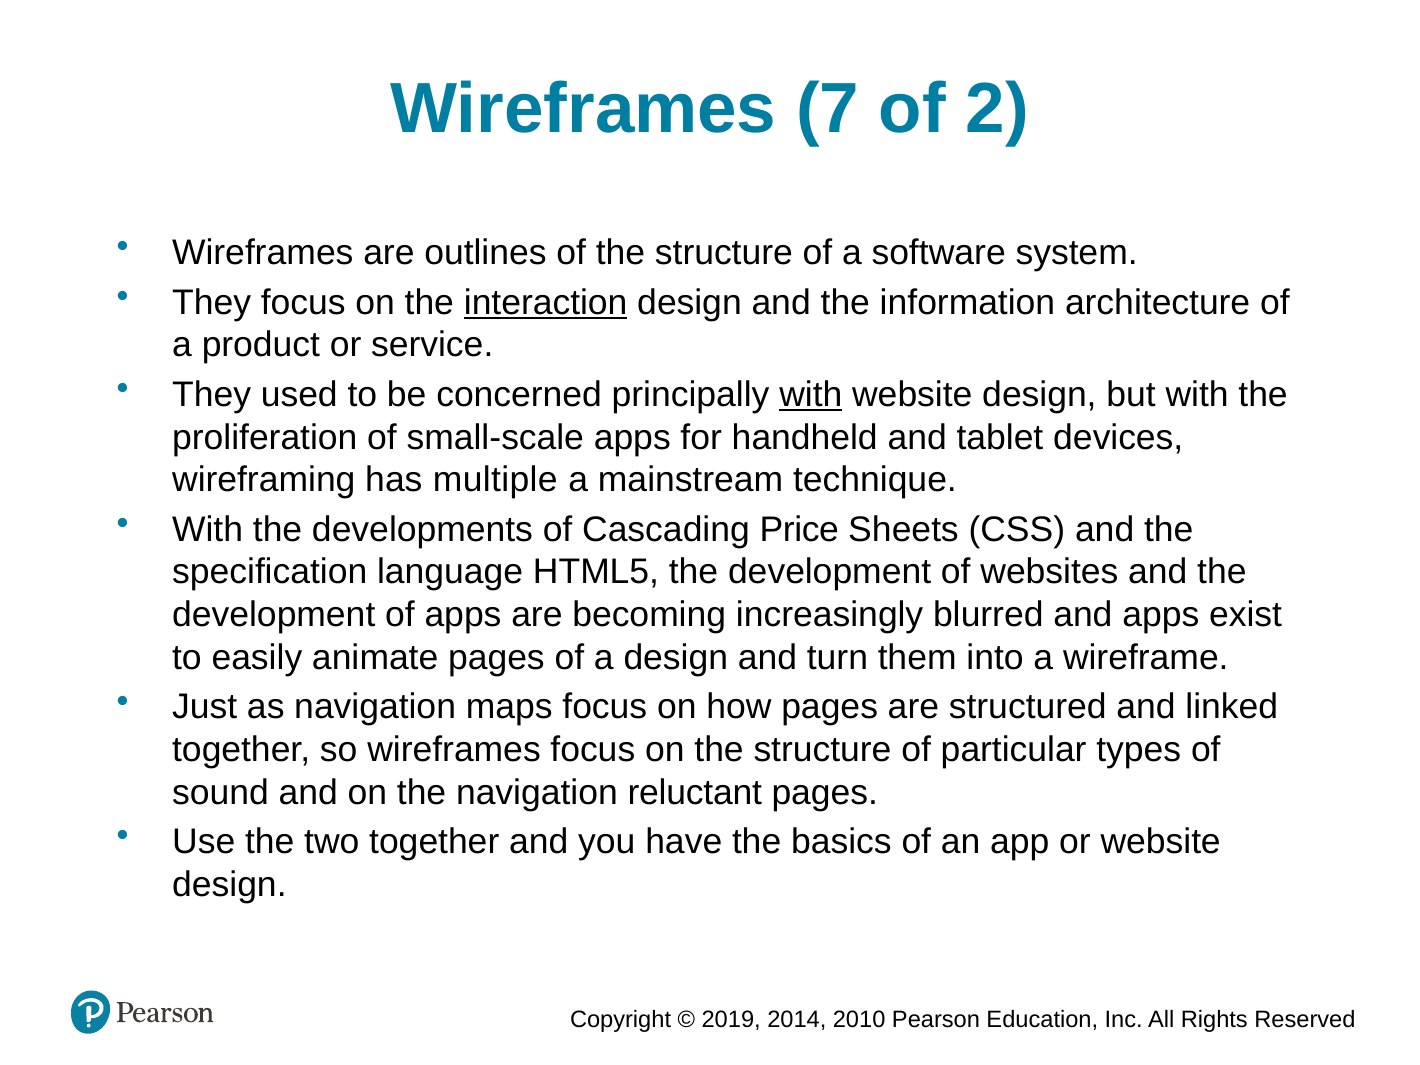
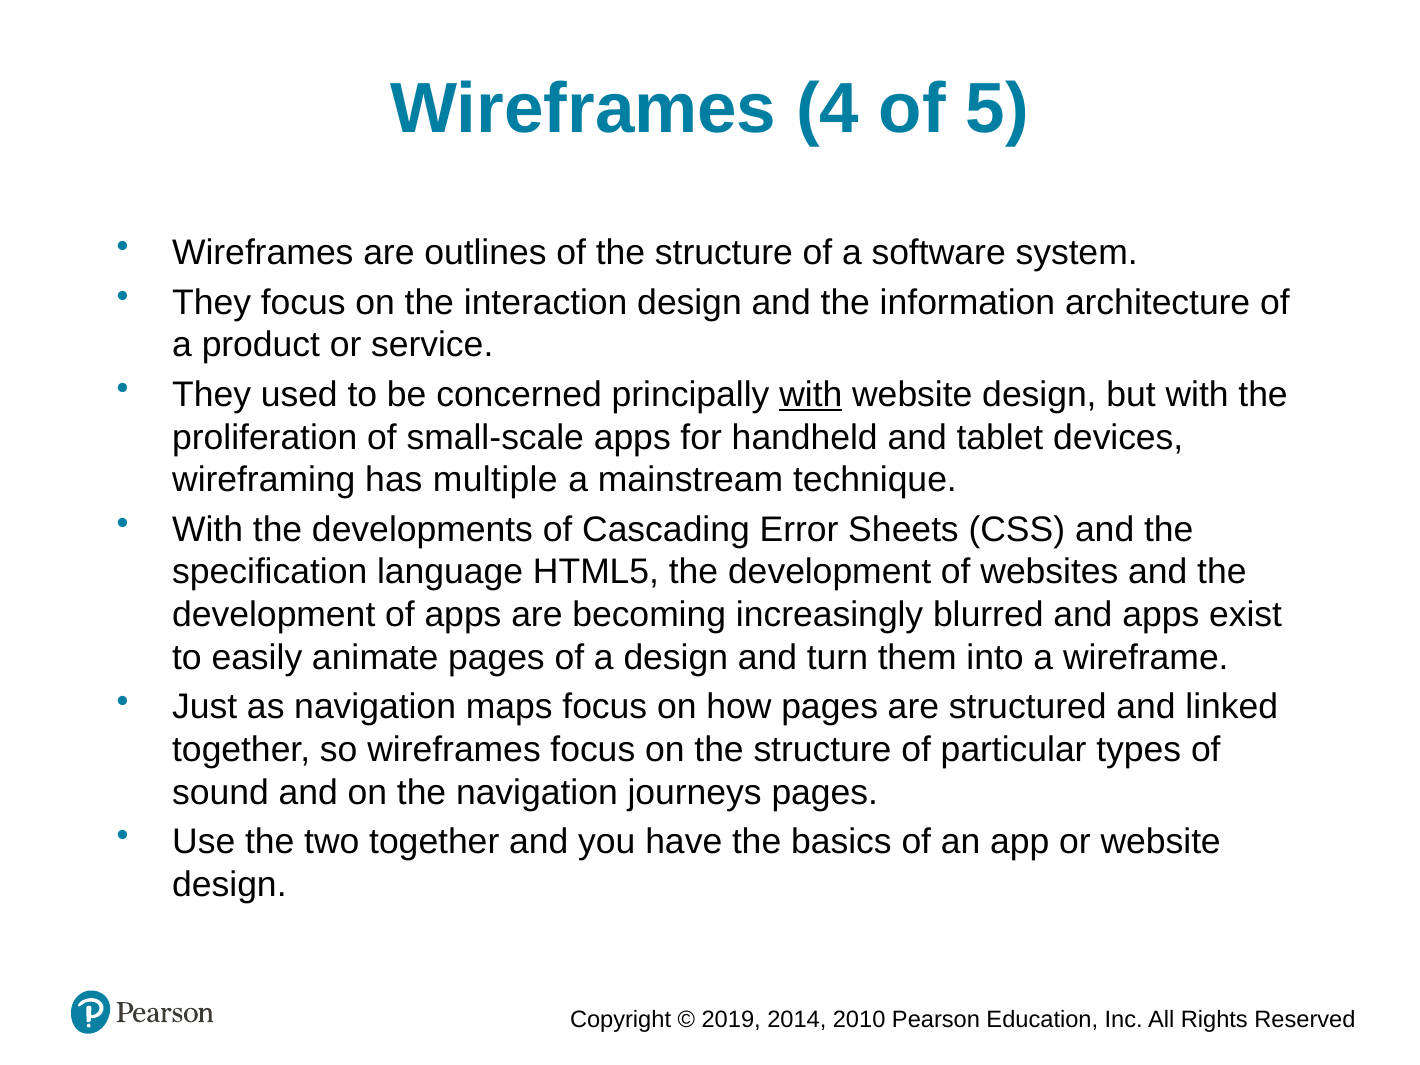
7: 7 -> 4 (828, 109)
2: 2 -> 5 (997, 109)
interaction underline: present -> none (546, 302)
Price: Price -> Error (799, 530)
reluctant: reluctant -> journeys (695, 792)
